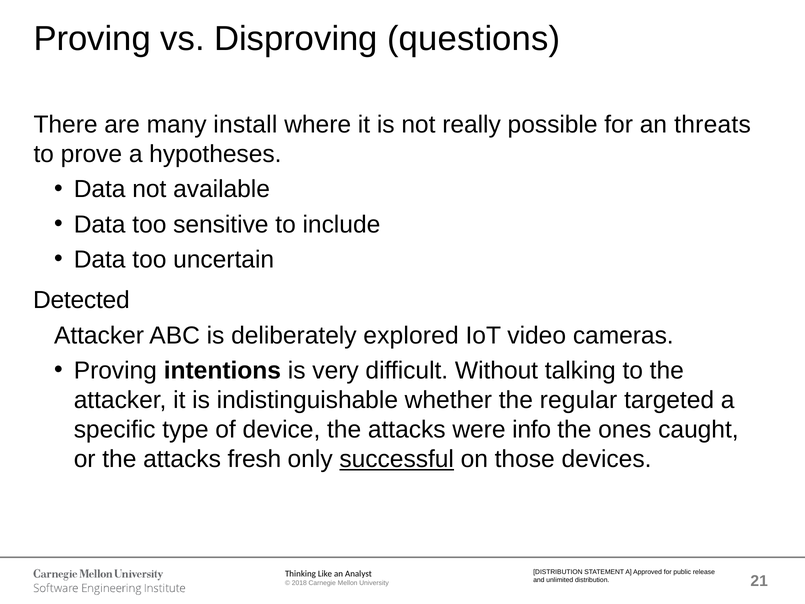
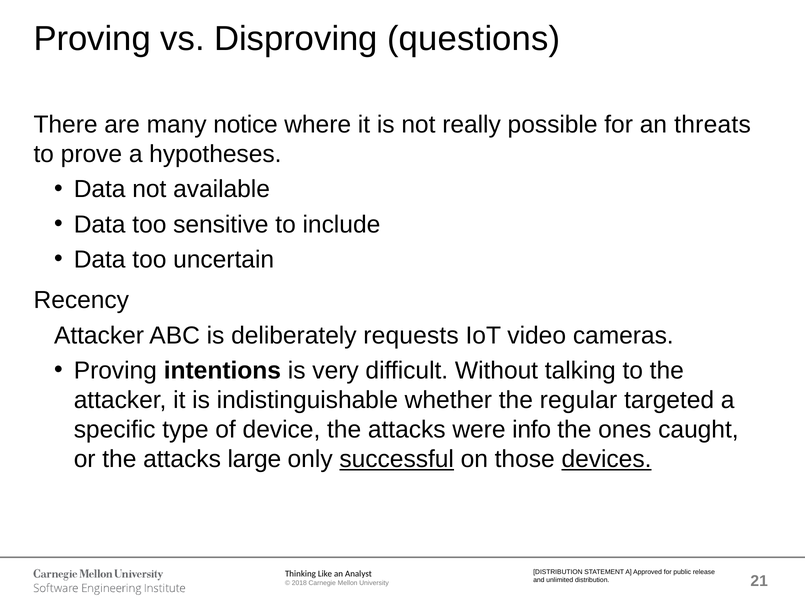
install: install -> notice (246, 125)
Detected: Detected -> Recency (81, 300)
explored: explored -> requests (411, 335)
fresh: fresh -> large (254, 459)
devices underline: none -> present (606, 459)
